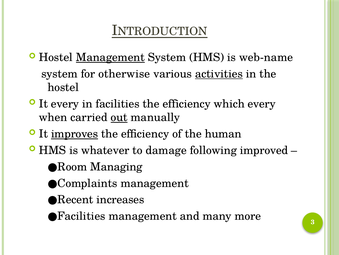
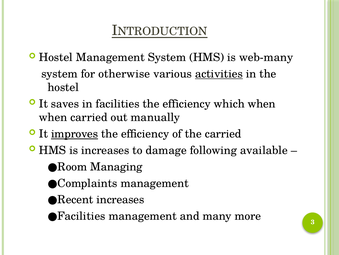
Management underline: present -> none (110, 57)
web-name: web-name -> web-many (266, 57)
It every: every -> saves (65, 104)
which every: every -> when (262, 104)
out underline: present -> none (119, 117)
the human: human -> carried (223, 134)
is whatever: whatever -> increases (105, 150)
improved: improved -> available (264, 150)
